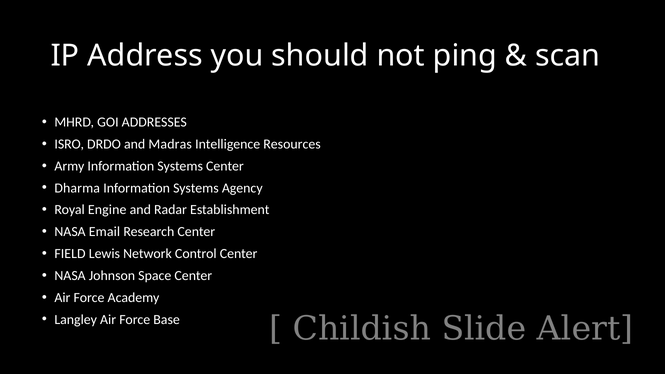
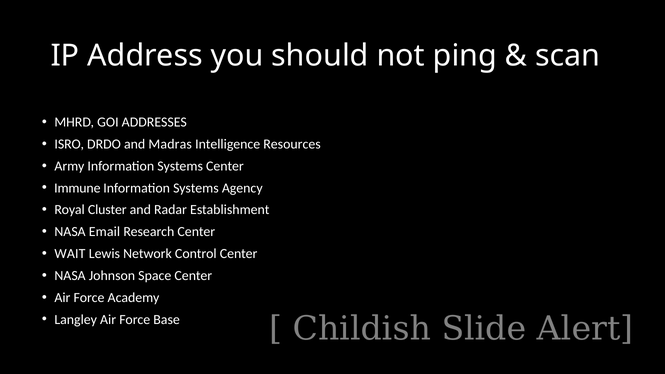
Dharma: Dharma -> Immune (77, 188)
Engine: Engine -> Cluster (107, 210)
FIELD: FIELD -> WAIT (70, 254)
